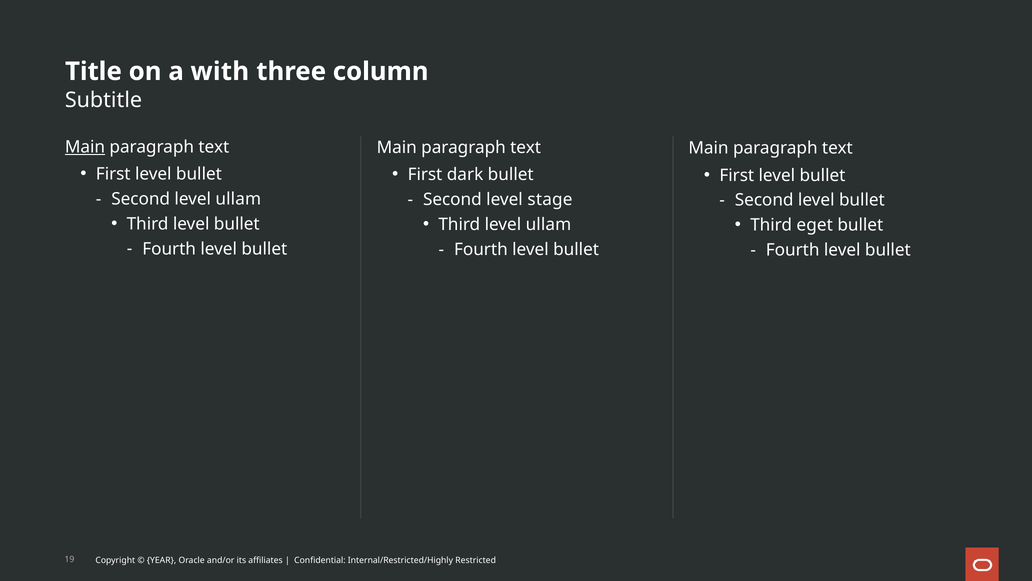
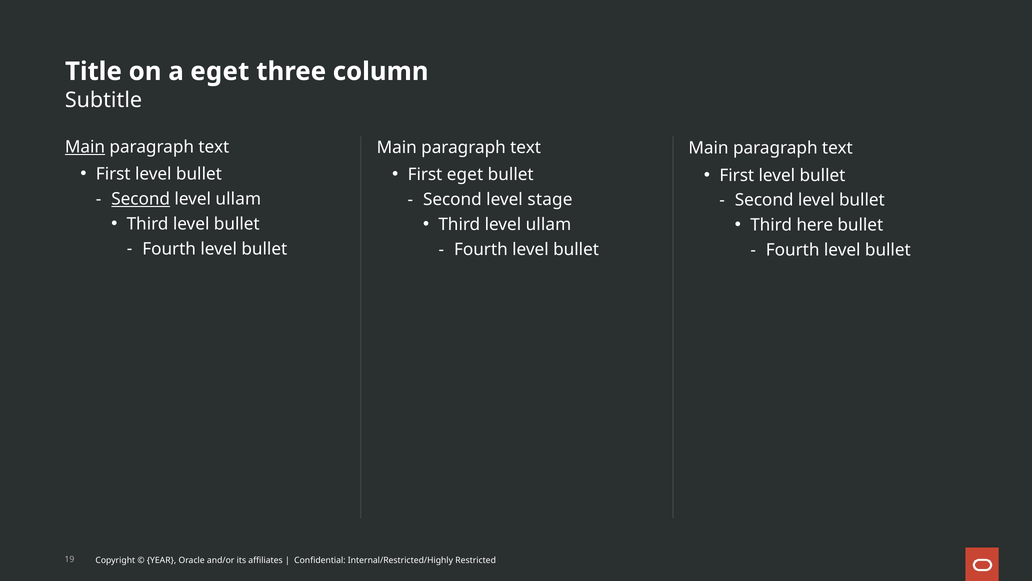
a with: with -> eget (220, 71)
First dark: dark -> eget (465, 175)
Second underline: none -> present (141, 199)
eget: eget -> here (815, 225)
